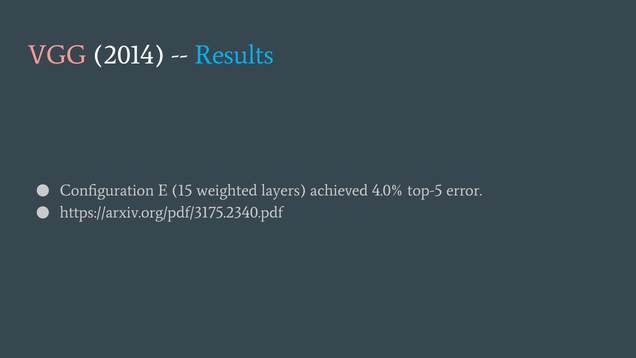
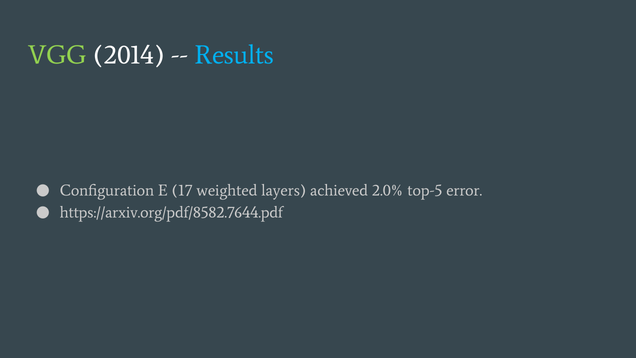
VGG colour: pink -> light green (57, 55)
15: 15 -> 17 (182, 191)
4.0%: 4.0% -> 2.0% (388, 191)
https://arxiv.org/pdf/3175.2340.pdf: https://arxiv.org/pdf/3175.2340.pdf -> https://arxiv.org/pdf/8582.7644.pdf (171, 212)
